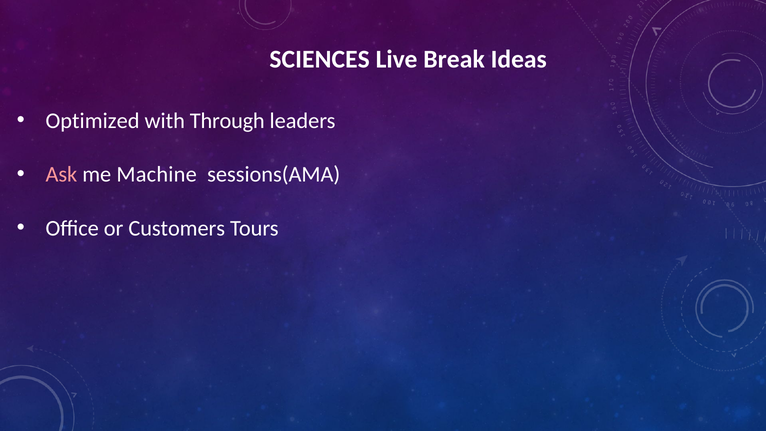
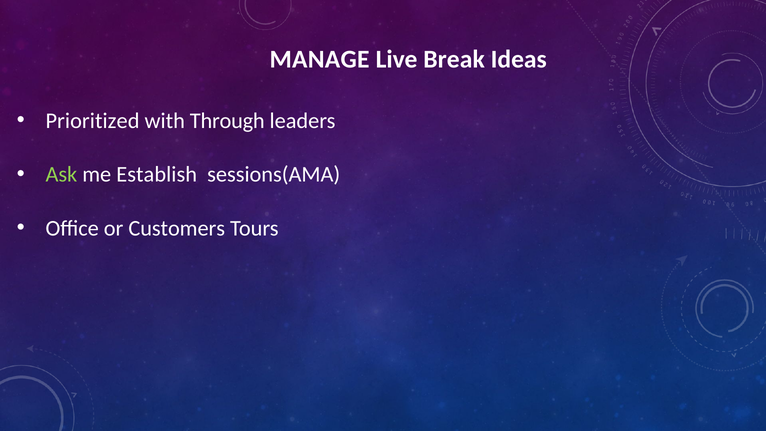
SCIENCES: SCIENCES -> MANAGE (320, 59)
Optimized: Optimized -> Prioritized (93, 121)
Ask colour: pink -> light green (61, 174)
Machine: Machine -> Establish (157, 174)
